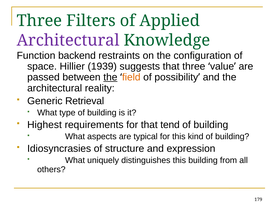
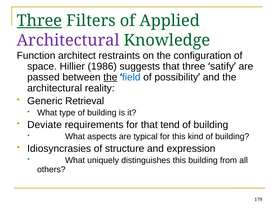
Three underline: none -> present (39, 21)
backend: backend -> architect (77, 56)
1939: 1939 -> 1986 (102, 66)
value: value -> satify (222, 66)
field colour: orange -> blue (131, 77)
Highest: Highest -> Deviate (45, 125)
